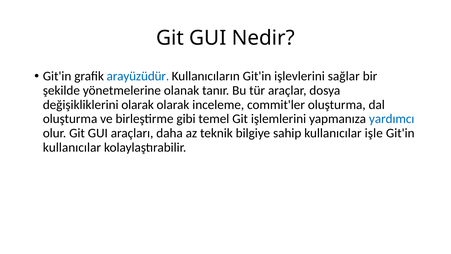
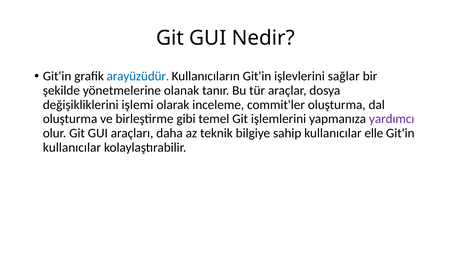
değişikliklerini olarak: olarak -> işlemi (137, 105)
yardımcı colour: blue -> purple (392, 119)
işle: işle -> elle (374, 133)
